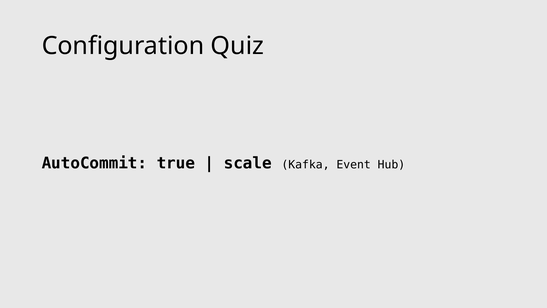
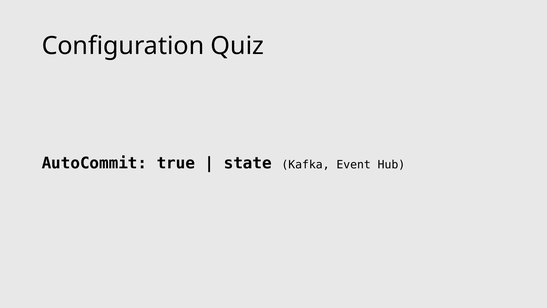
scale: scale -> state (248, 163)
